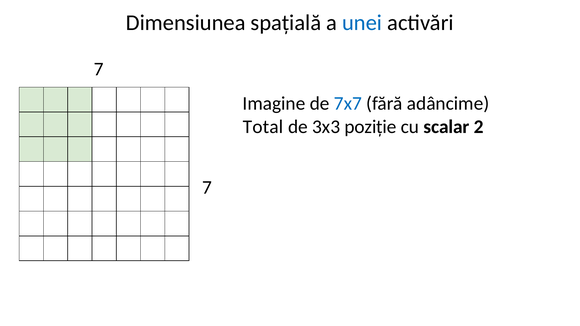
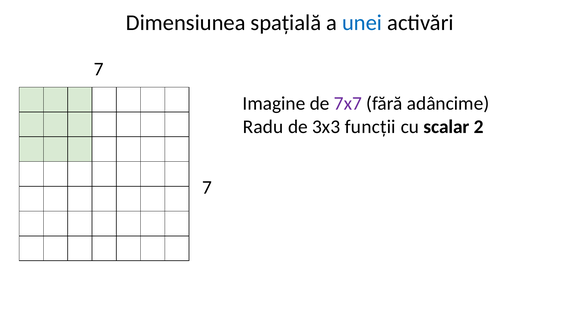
7x7 colour: blue -> purple (348, 104)
Total: Total -> Radu (263, 127)
poziție: poziție -> funcții (370, 127)
